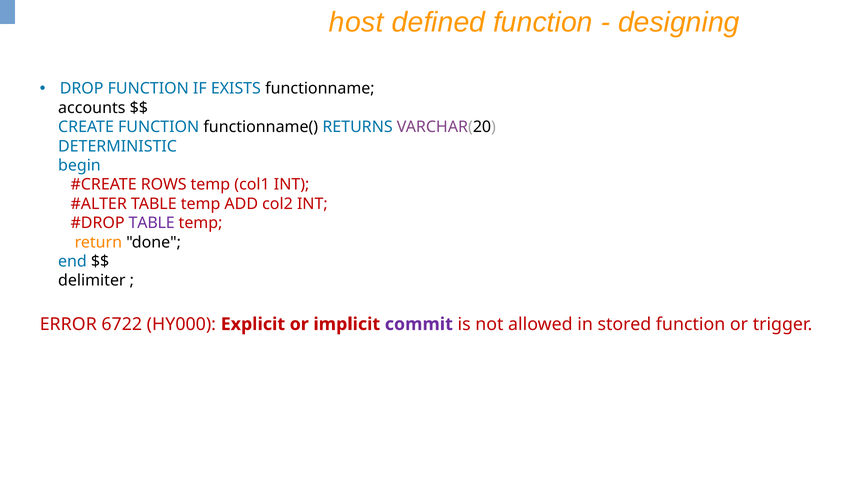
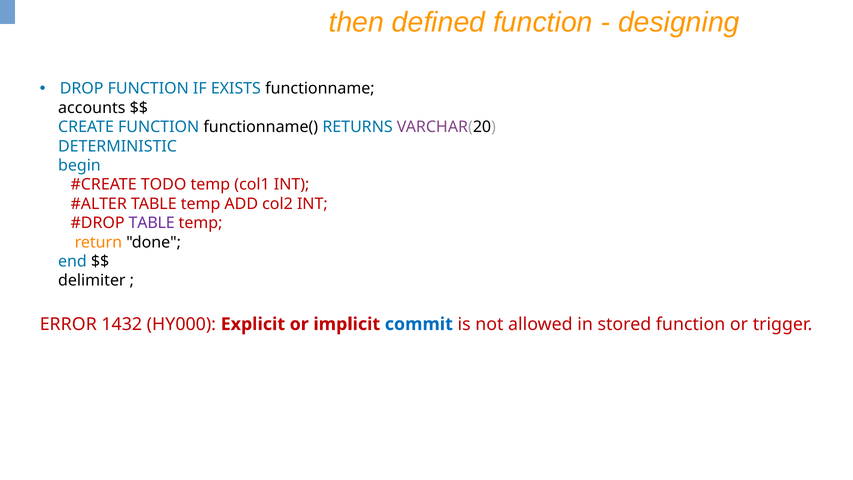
host: host -> then (356, 22)
ROWS: ROWS -> TODO (164, 185)
6722: 6722 -> 1432 (122, 324)
commit colour: purple -> blue (419, 324)
